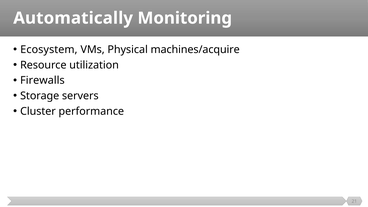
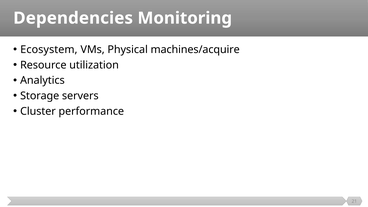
Automatically: Automatically -> Dependencies (73, 18)
Firewalls: Firewalls -> Analytics (42, 80)
